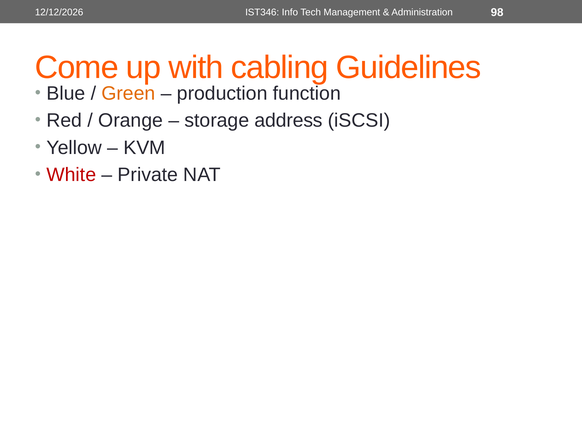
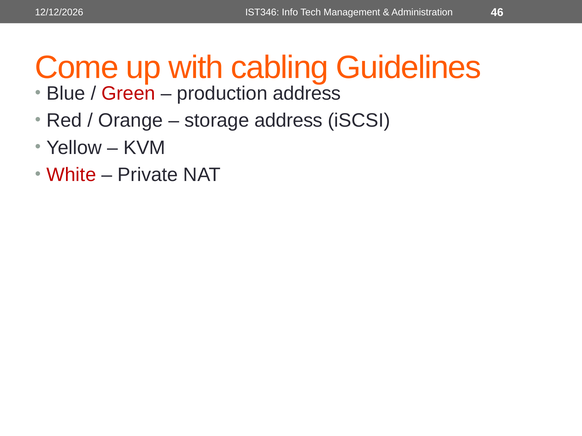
98: 98 -> 46 (497, 12)
Green colour: orange -> red (128, 94)
production function: function -> address (307, 94)
